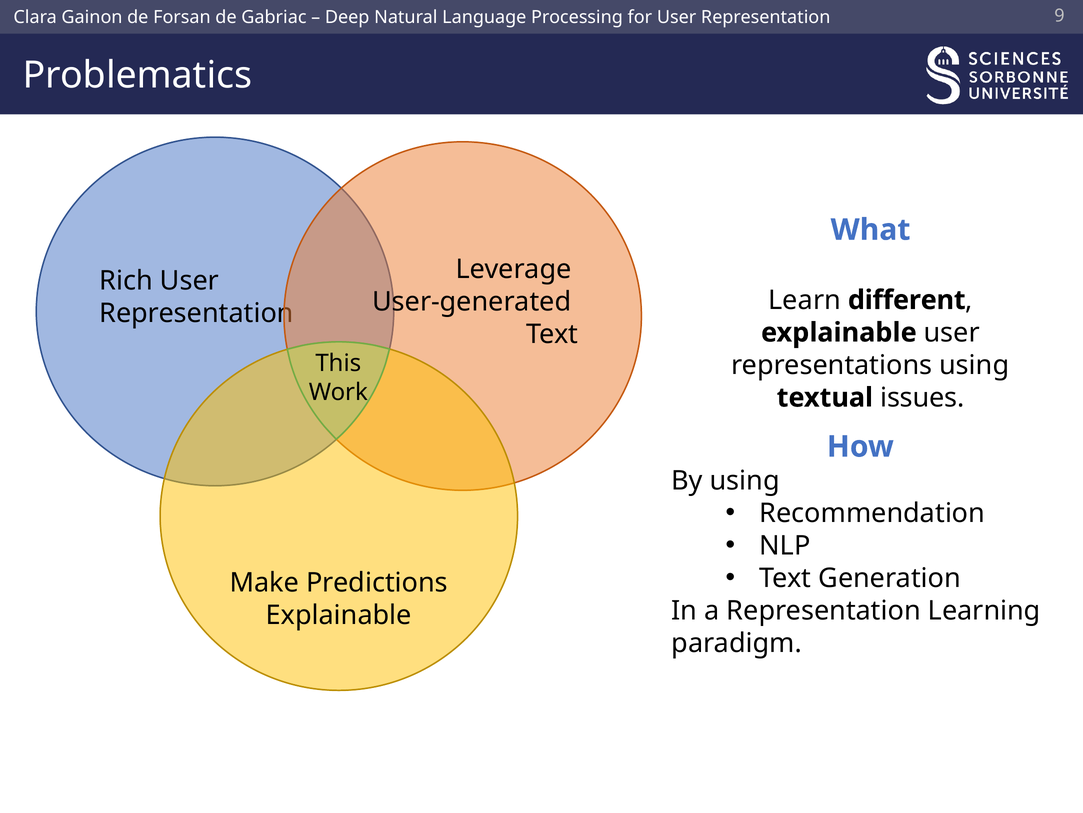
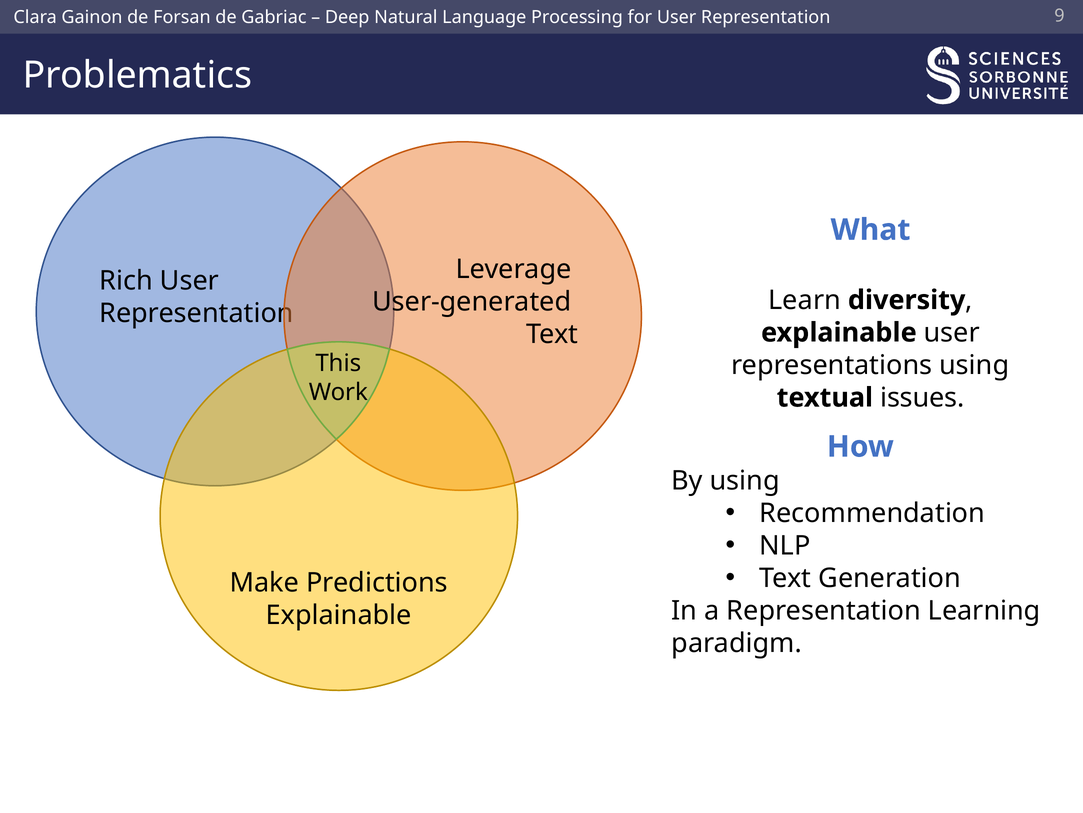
different: different -> diversity (907, 300)
